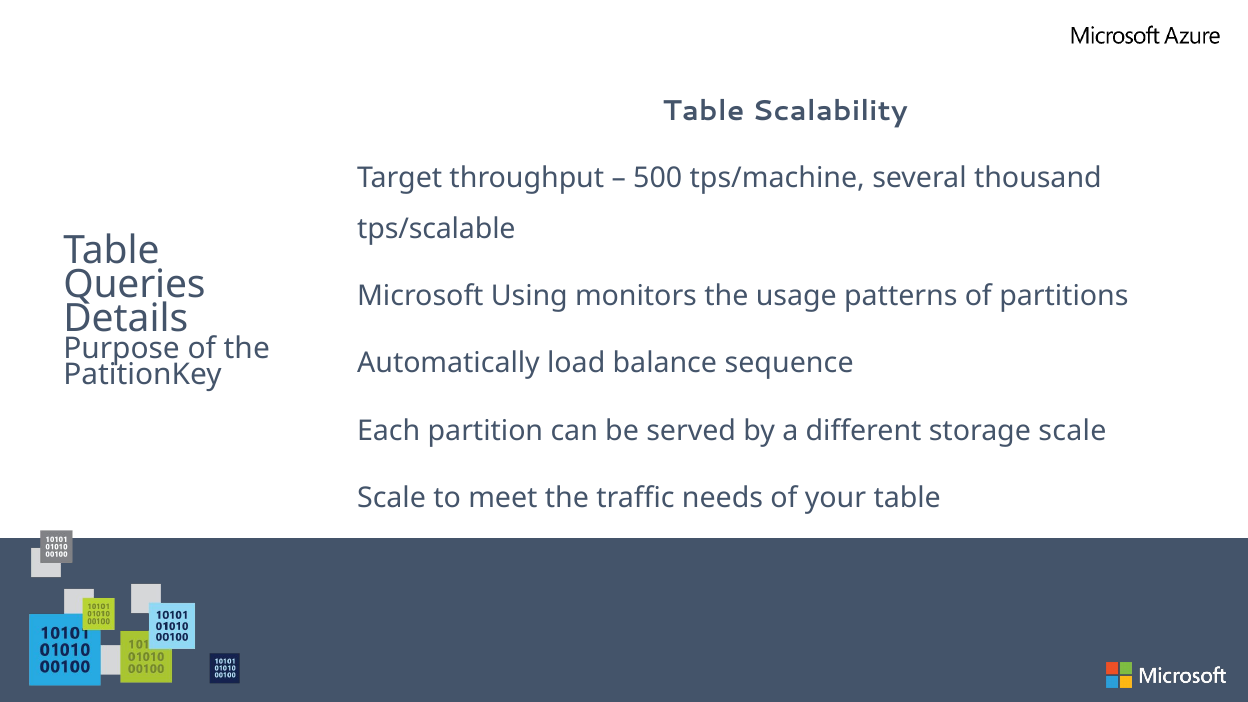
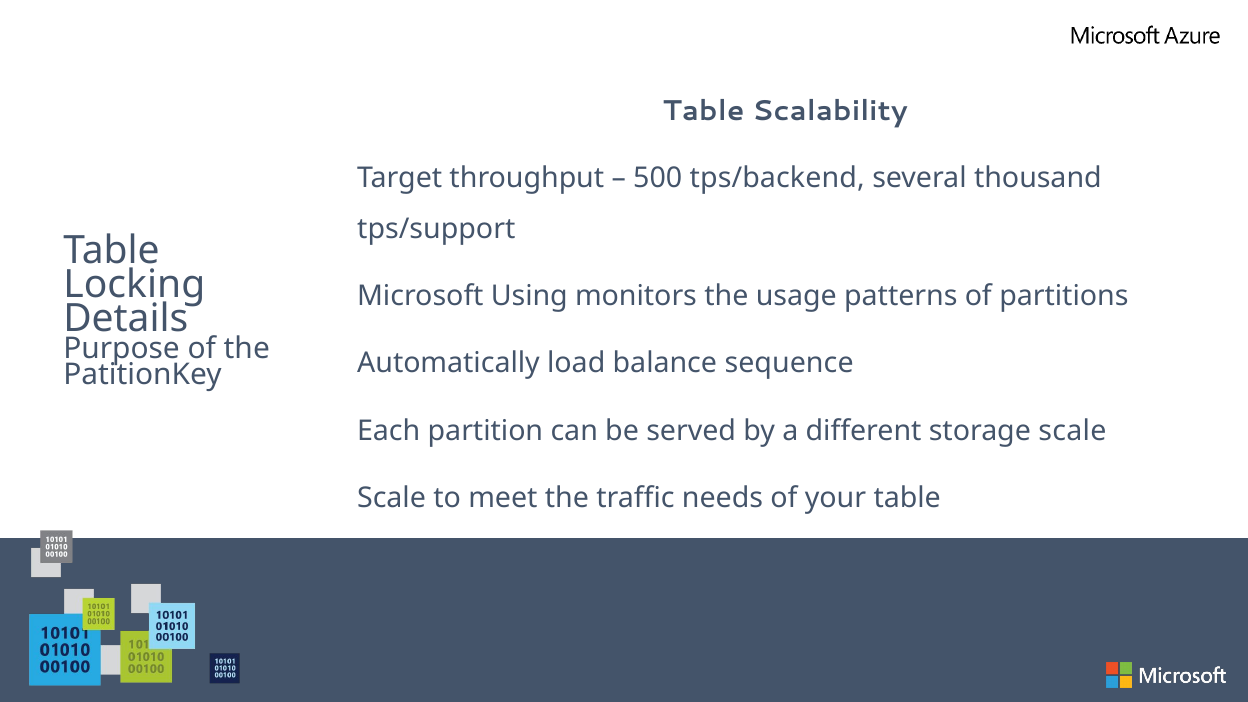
tps/machine: tps/machine -> tps/backend (777, 178)
tps/scalable: tps/scalable -> tps/support (436, 229)
Queries: Queries -> Locking (134, 285)
